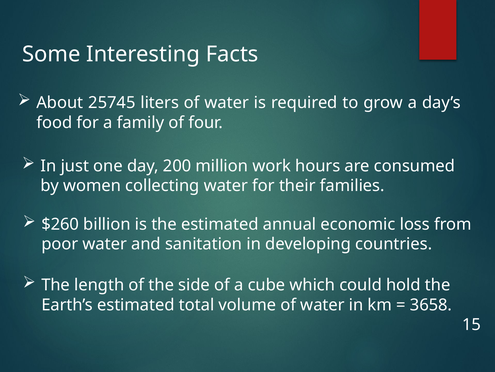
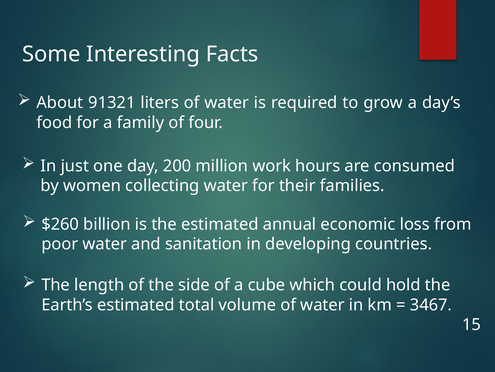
25745: 25745 -> 91321 (112, 102)
3658: 3658 -> 3467 (431, 304)
